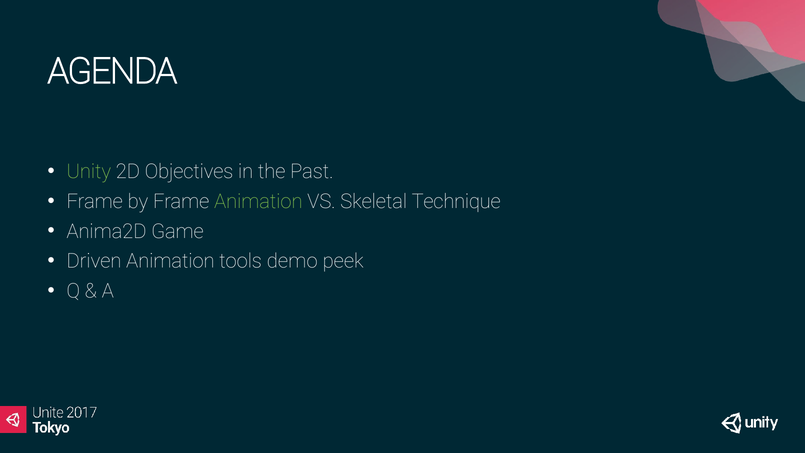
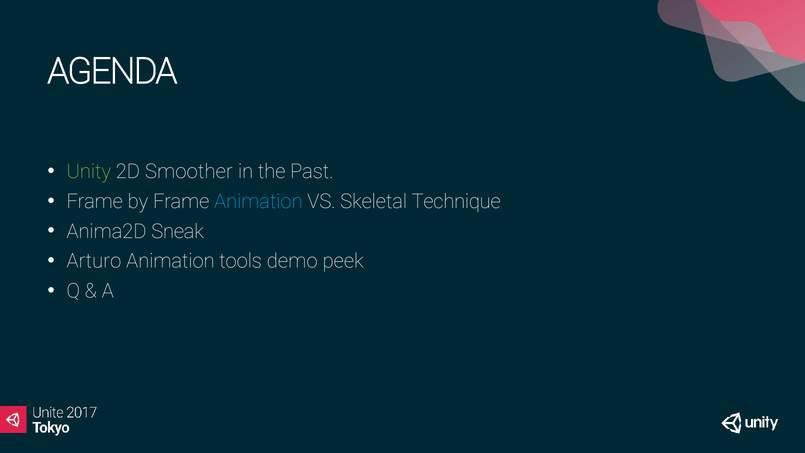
Objectives: Objectives -> Smoother (189, 172)
Animation colour: light green -> light blue (258, 201)
Game: Game -> Sneak (178, 231)
Driven: Driven -> Arturo (94, 261)
